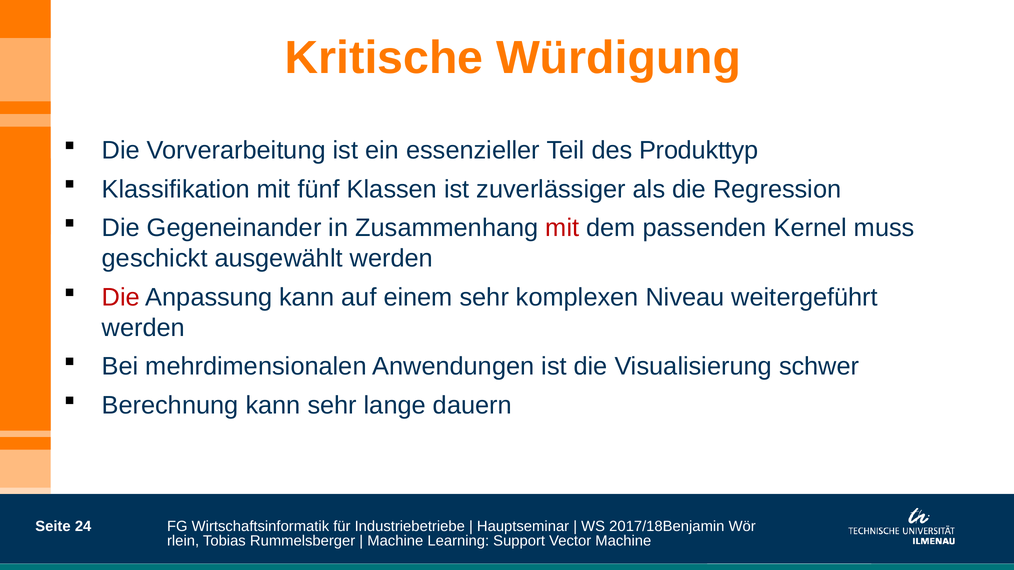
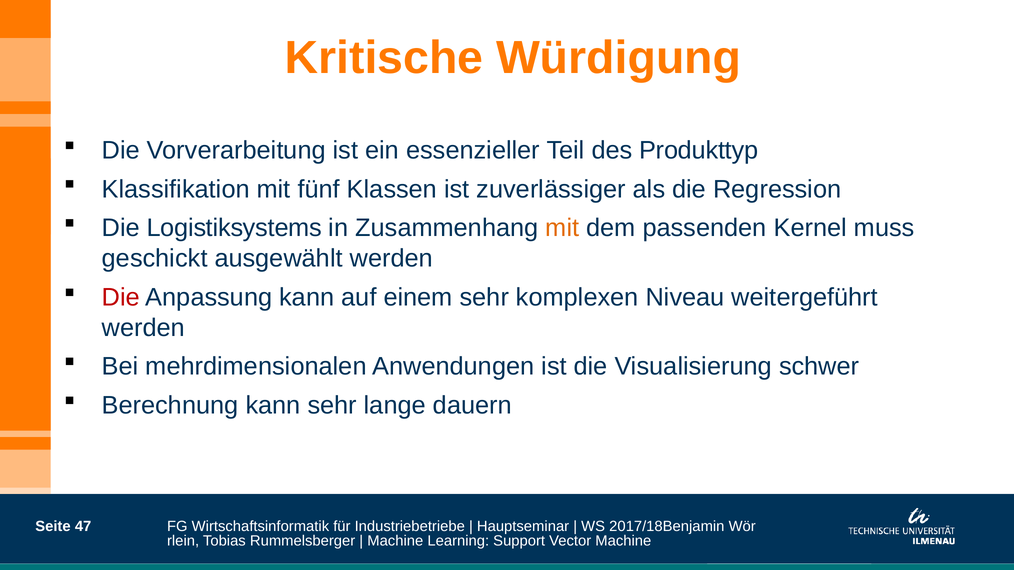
Gegeneinander: Gegeneinander -> Logistiksystems (234, 228)
mit colour: red -> orange (562, 228)
24: 24 -> 47 (83, 527)
